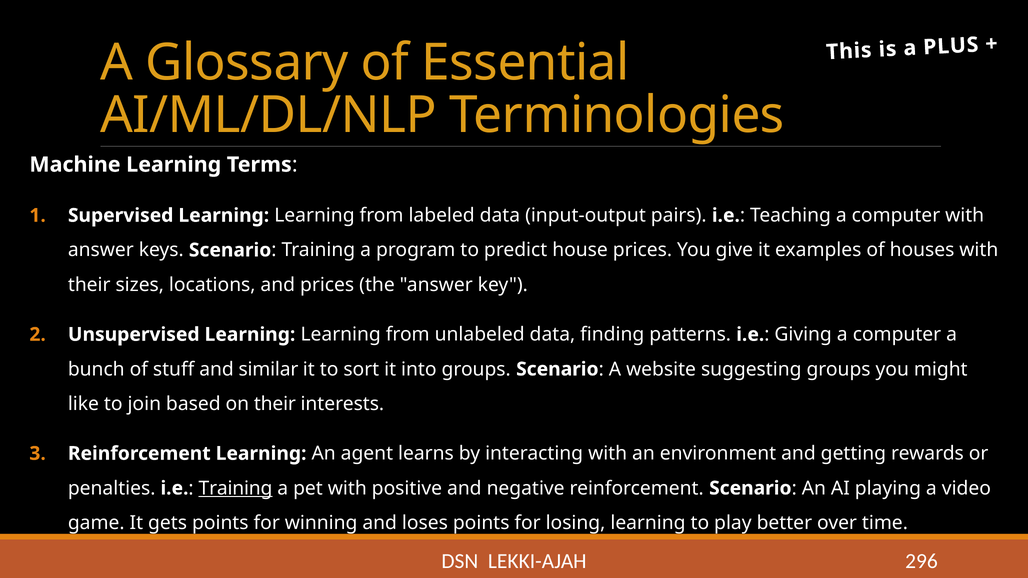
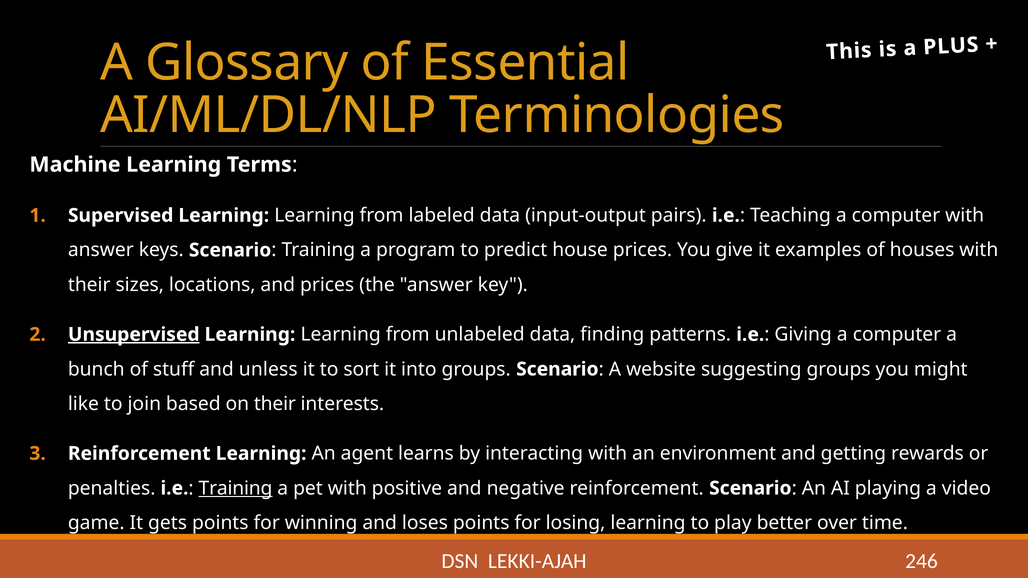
Unsupervised underline: none -> present (134, 335)
similar: similar -> unless (268, 369)
296: 296 -> 246 (921, 561)
